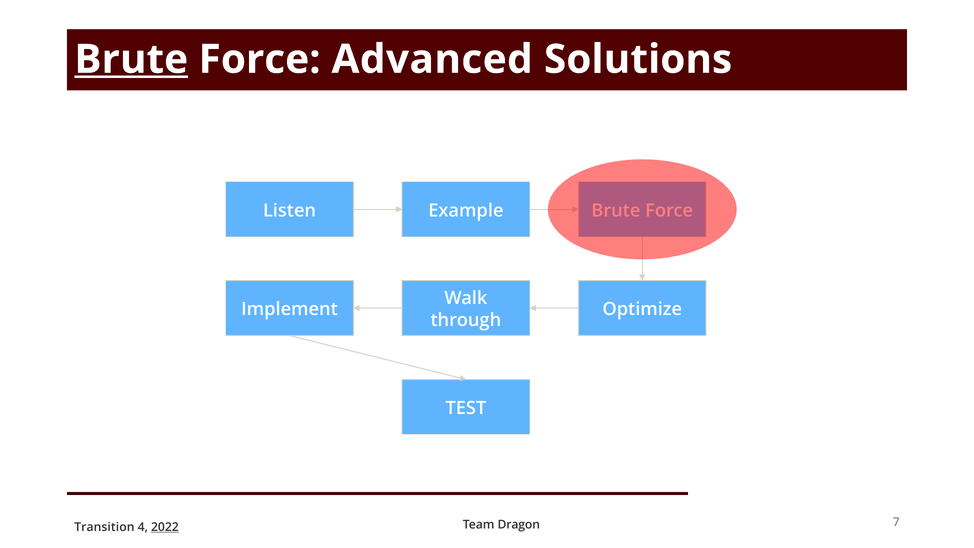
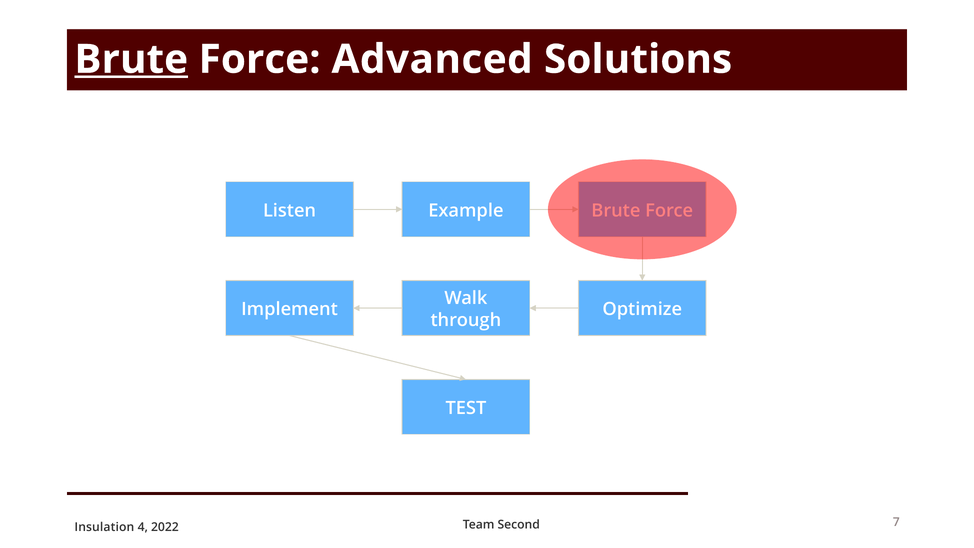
Transition: Transition -> Insulation (104, 527)
2022 underline: present -> none (165, 527)
Dragon: Dragon -> Second (519, 524)
